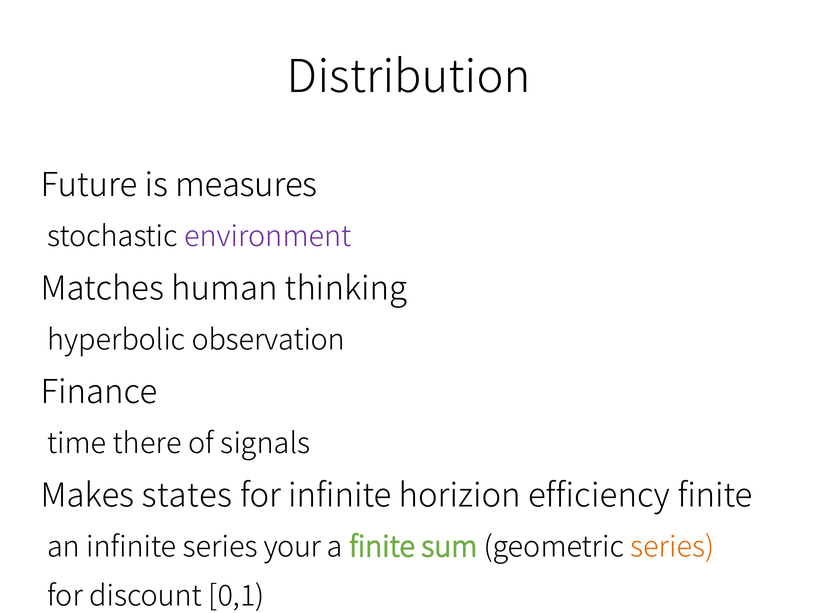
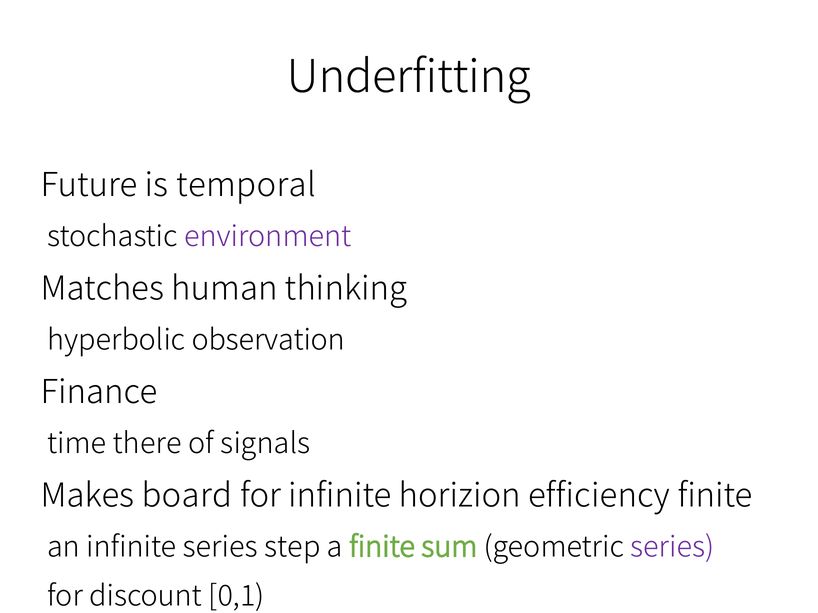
Distribution: Distribution -> Underfitting (409, 77)
measures: measures -> temporal (246, 186)
states: states -> board (187, 496)
your: your -> step (292, 547)
series colour: orange -> purple (672, 547)
